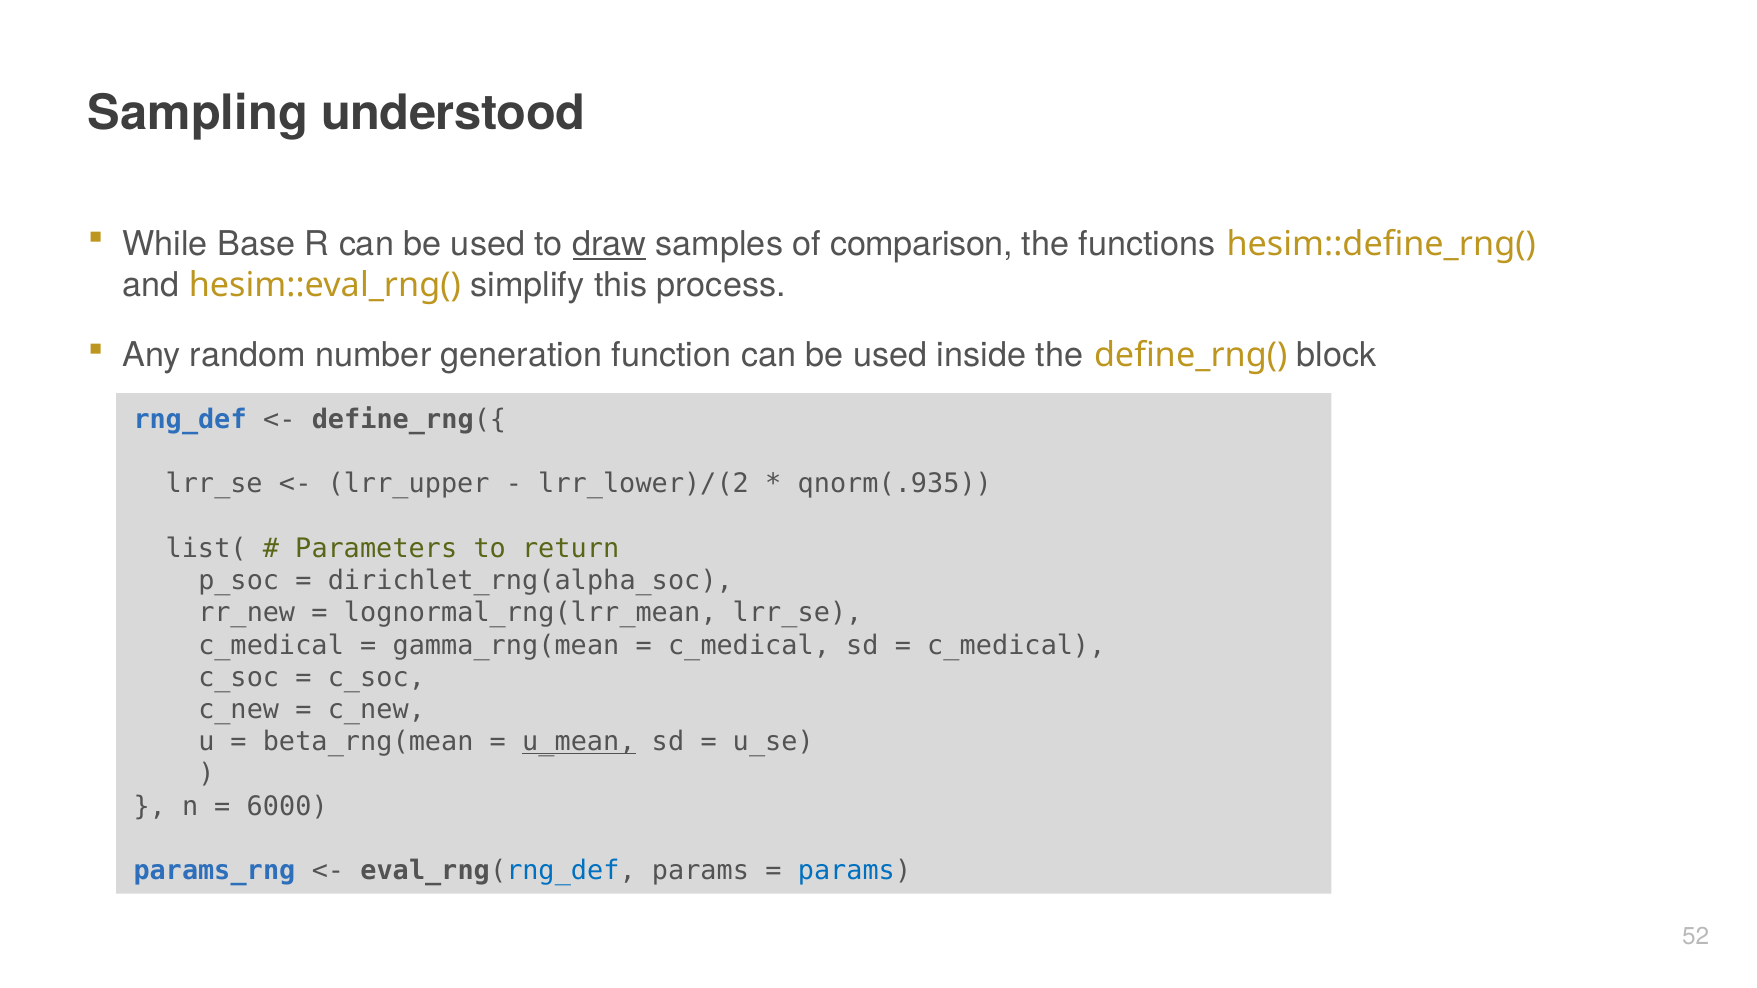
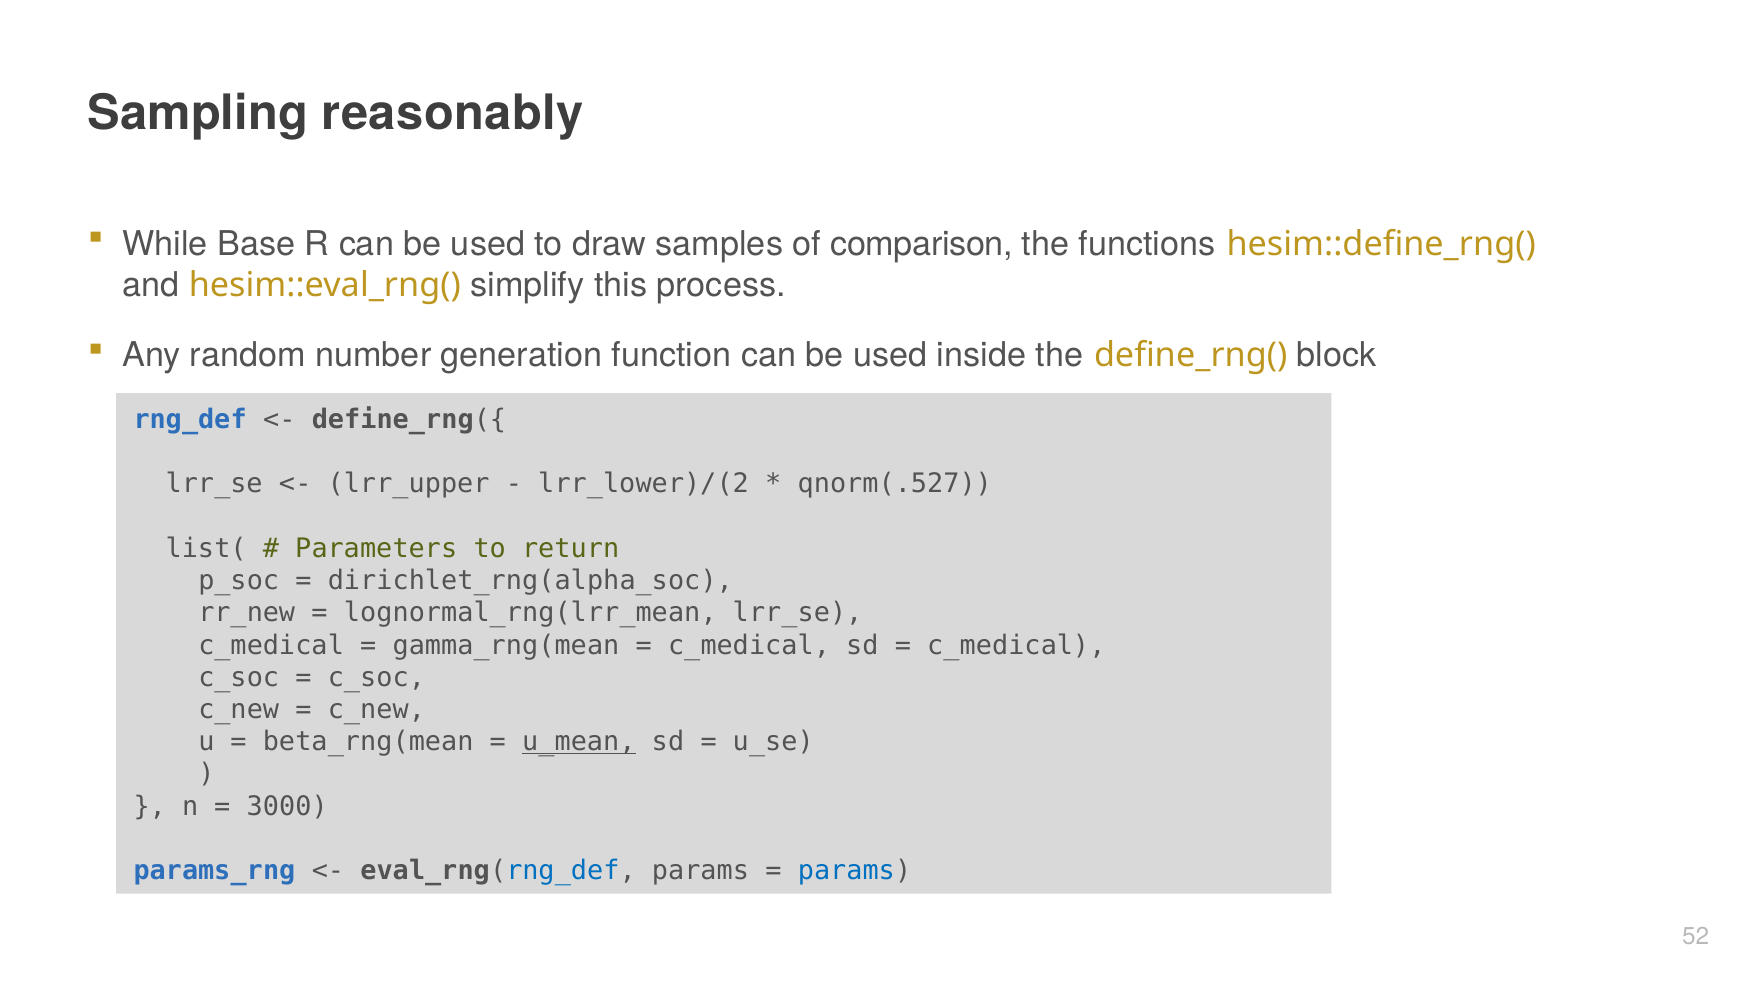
understood: understood -> reasonably (453, 113)
draw underline: present -> none (609, 244)
qnorm(.935: qnorm(.935 -> qnorm(.527 (895, 484)
6000: 6000 -> 3000 (287, 807)
